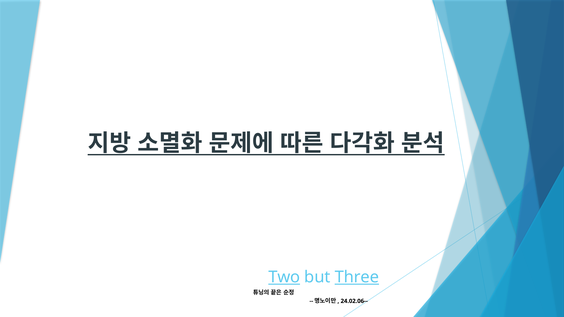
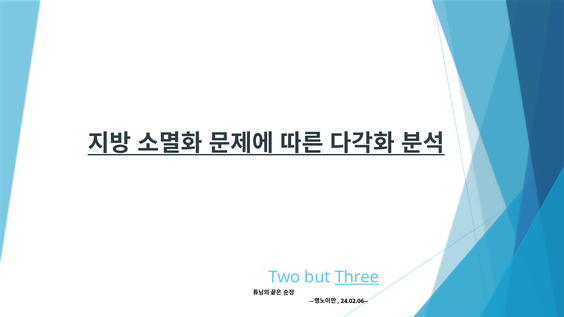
Two underline: present -> none (284, 277)
